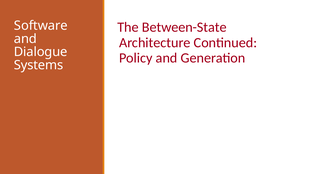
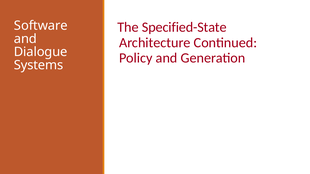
Between-State: Between-State -> Specified-State (184, 27)
